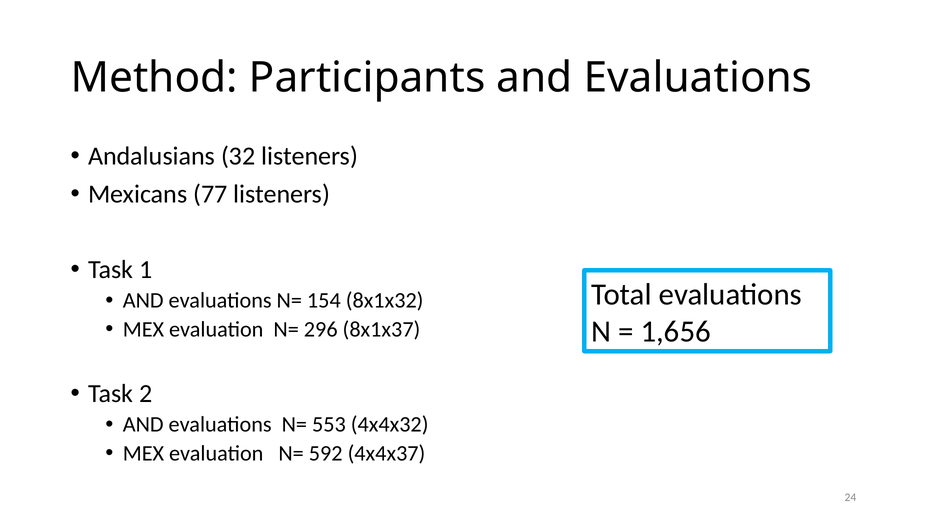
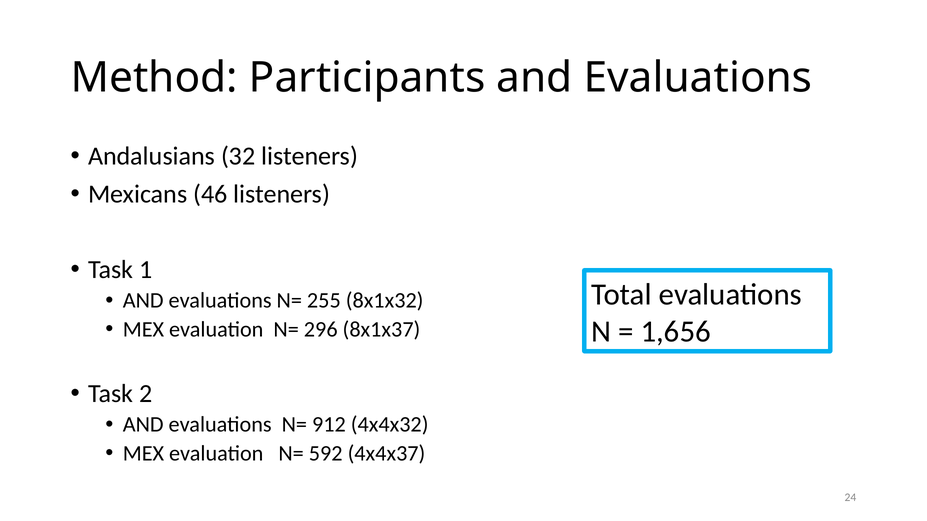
77: 77 -> 46 (210, 194)
154: 154 -> 255 (324, 301)
553: 553 -> 912 (329, 425)
